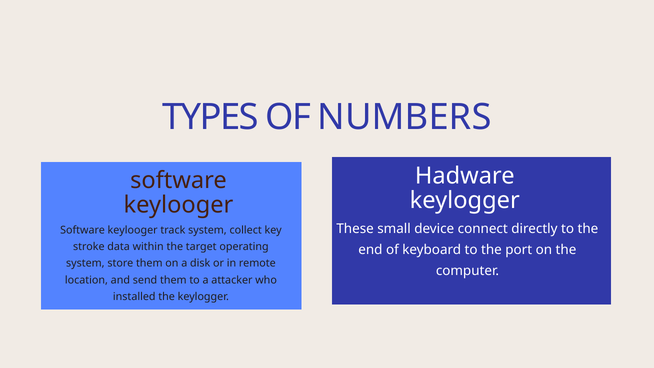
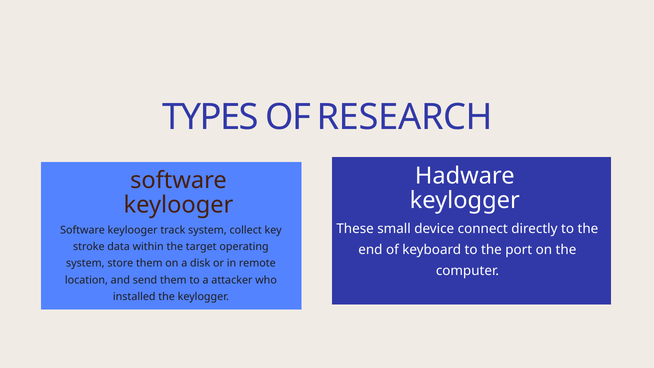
NUMBERS: NUMBERS -> RESEARCH (405, 117)
